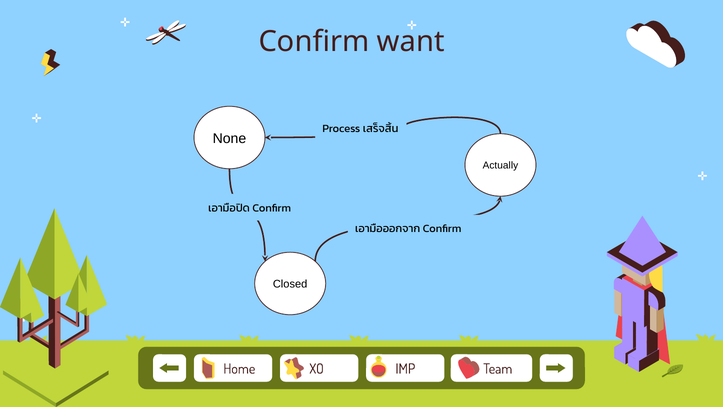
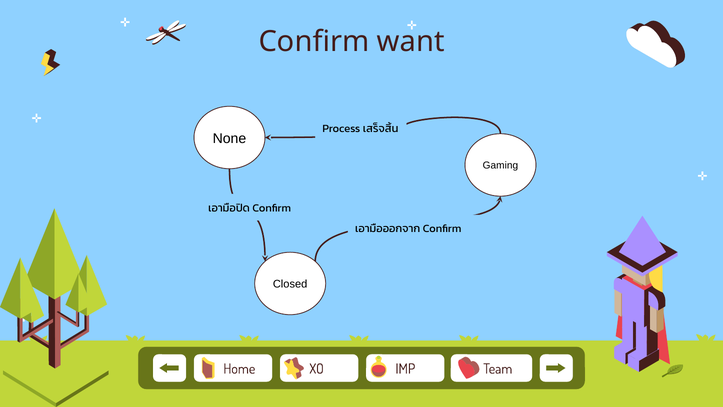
Actually: Actually -> Gaming (500, 166)
